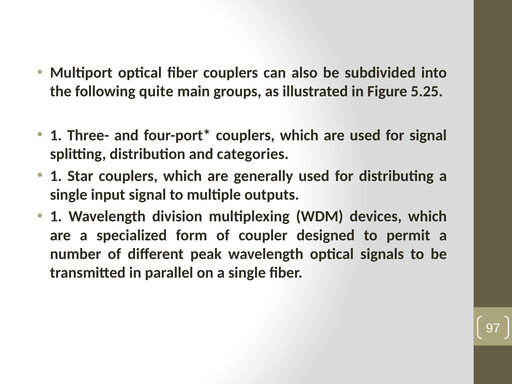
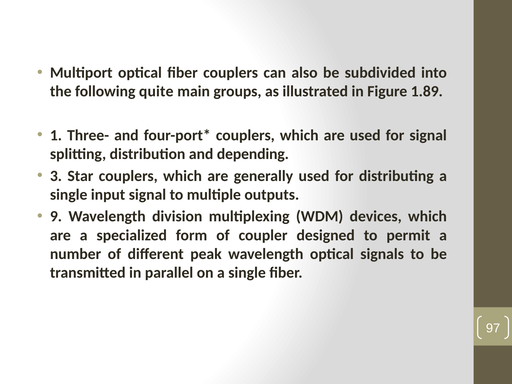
5.25: 5.25 -> 1.89 (427, 91)
categories: categories -> depending (253, 154)
1: 1 -> 3 (56, 176)
1: 1 -> 9 (56, 216)
